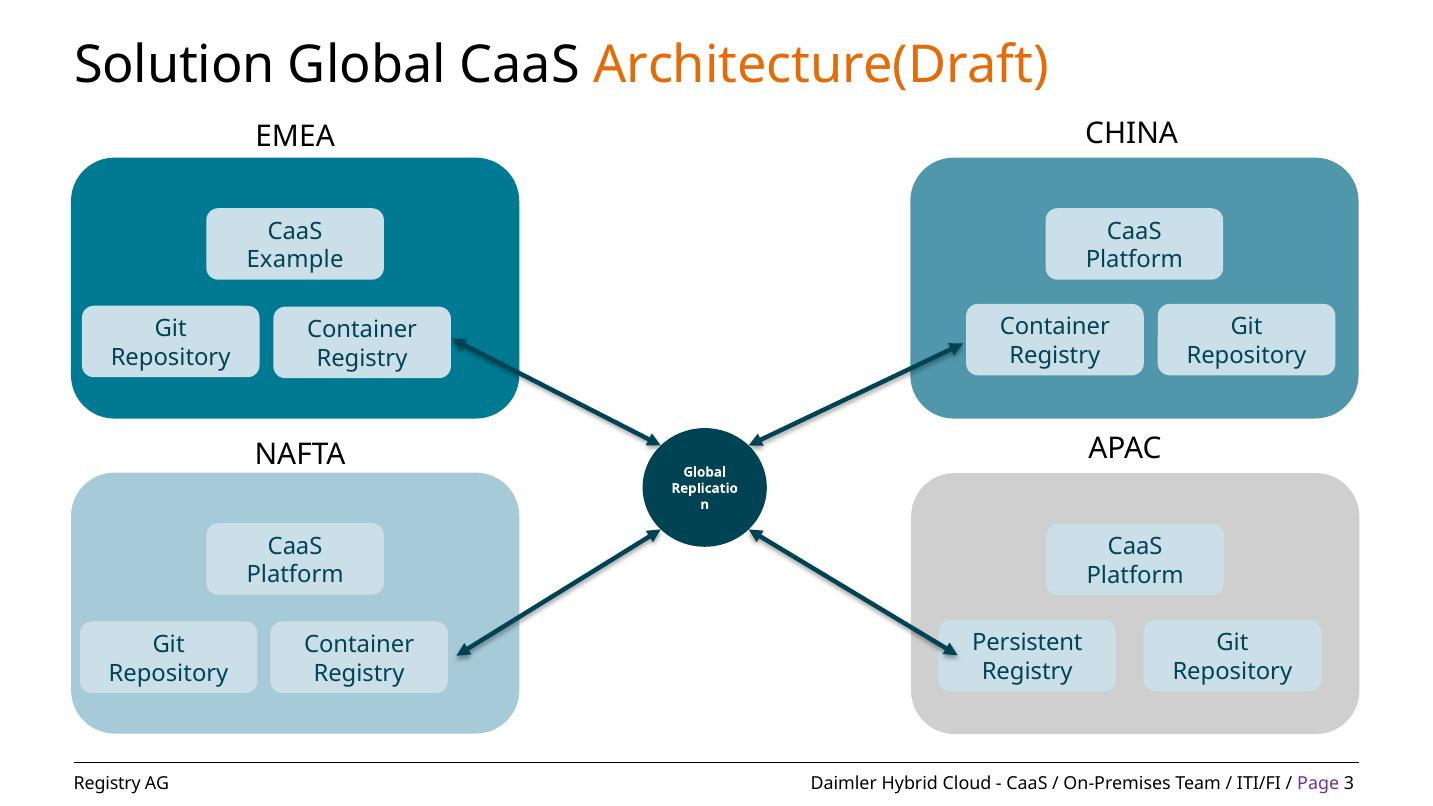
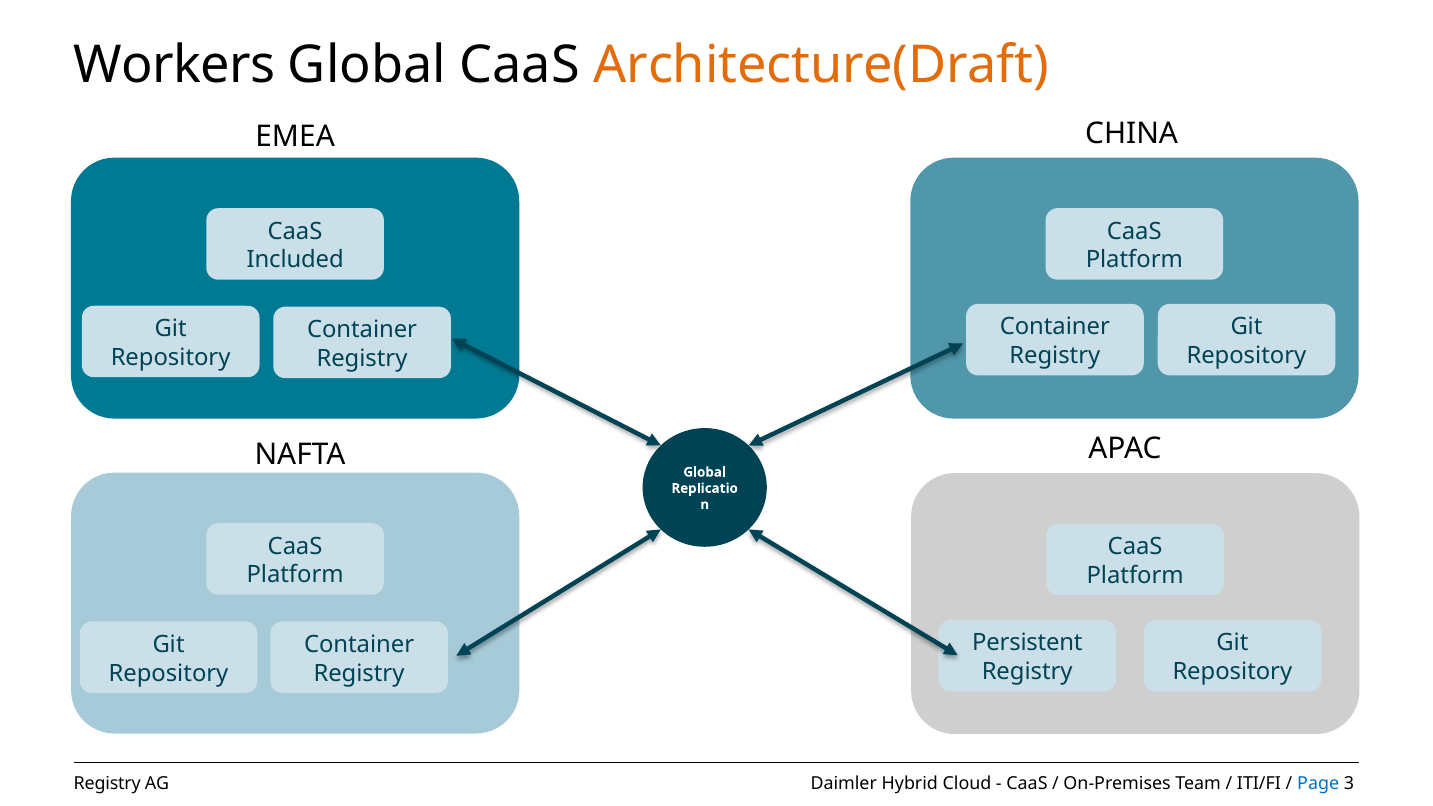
Solution: Solution -> Workers (174, 66)
Example: Example -> Included (295, 260)
Page colour: purple -> blue (1318, 783)
